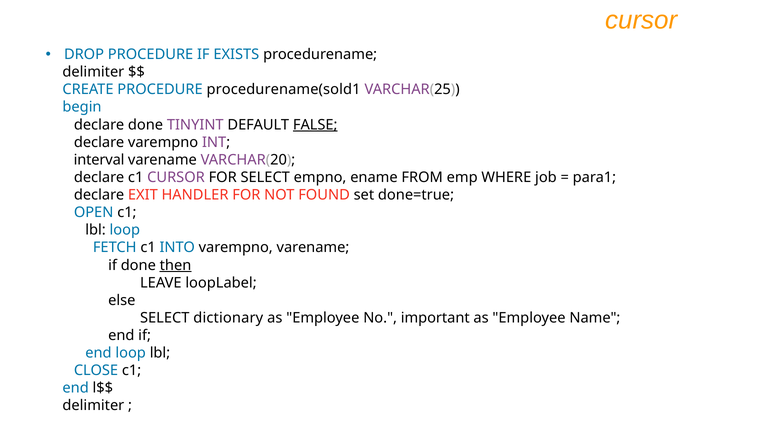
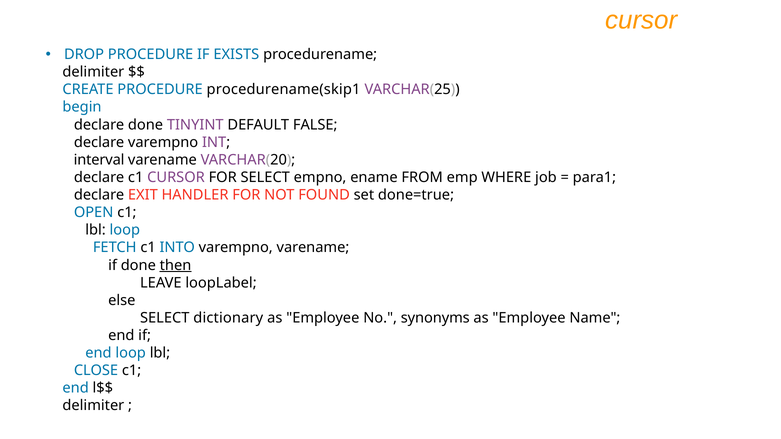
procedurename(sold1: procedurename(sold1 -> procedurename(skip1 (284, 90)
FALSE underline: present -> none (315, 125)
important: important -> synonyms (435, 318)
